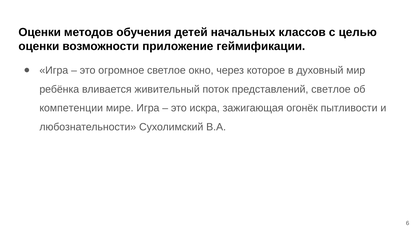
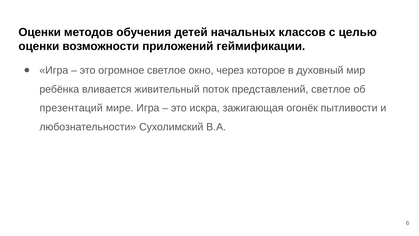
приложение: приложение -> приложений (178, 46)
компетенции: компетенции -> презентаций (71, 108)
